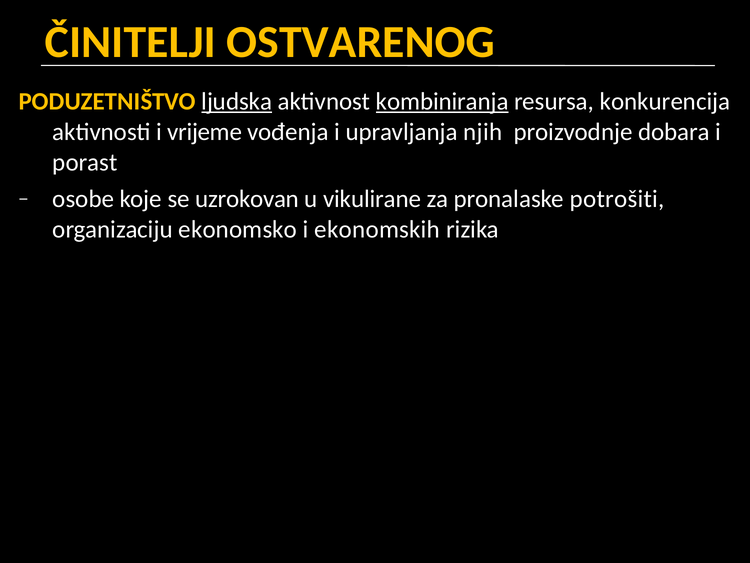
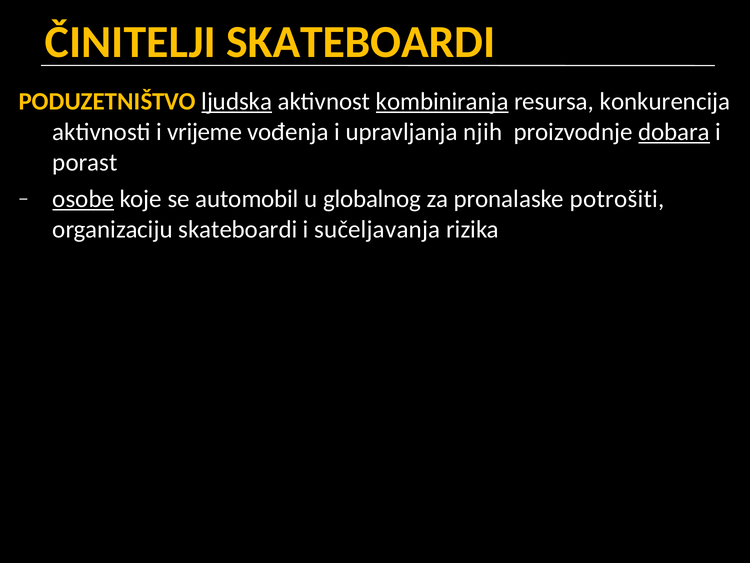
ČINITELJI OSTVARENOG: OSTVARENOG -> SKATEBOARDI (361, 42)
dobara underline: none -> present (674, 132)
osobe underline: none -> present (83, 199)
uzrokovan: uzrokovan -> automobil (247, 199)
vikulirane: vikulirane -> globalnog (372, 199)
organizaciju ekonomsko: ekonomsko -> skateboardi (238, 230)
ekonomskih: ekonomskih -> sučeljavanja (377, 230)
